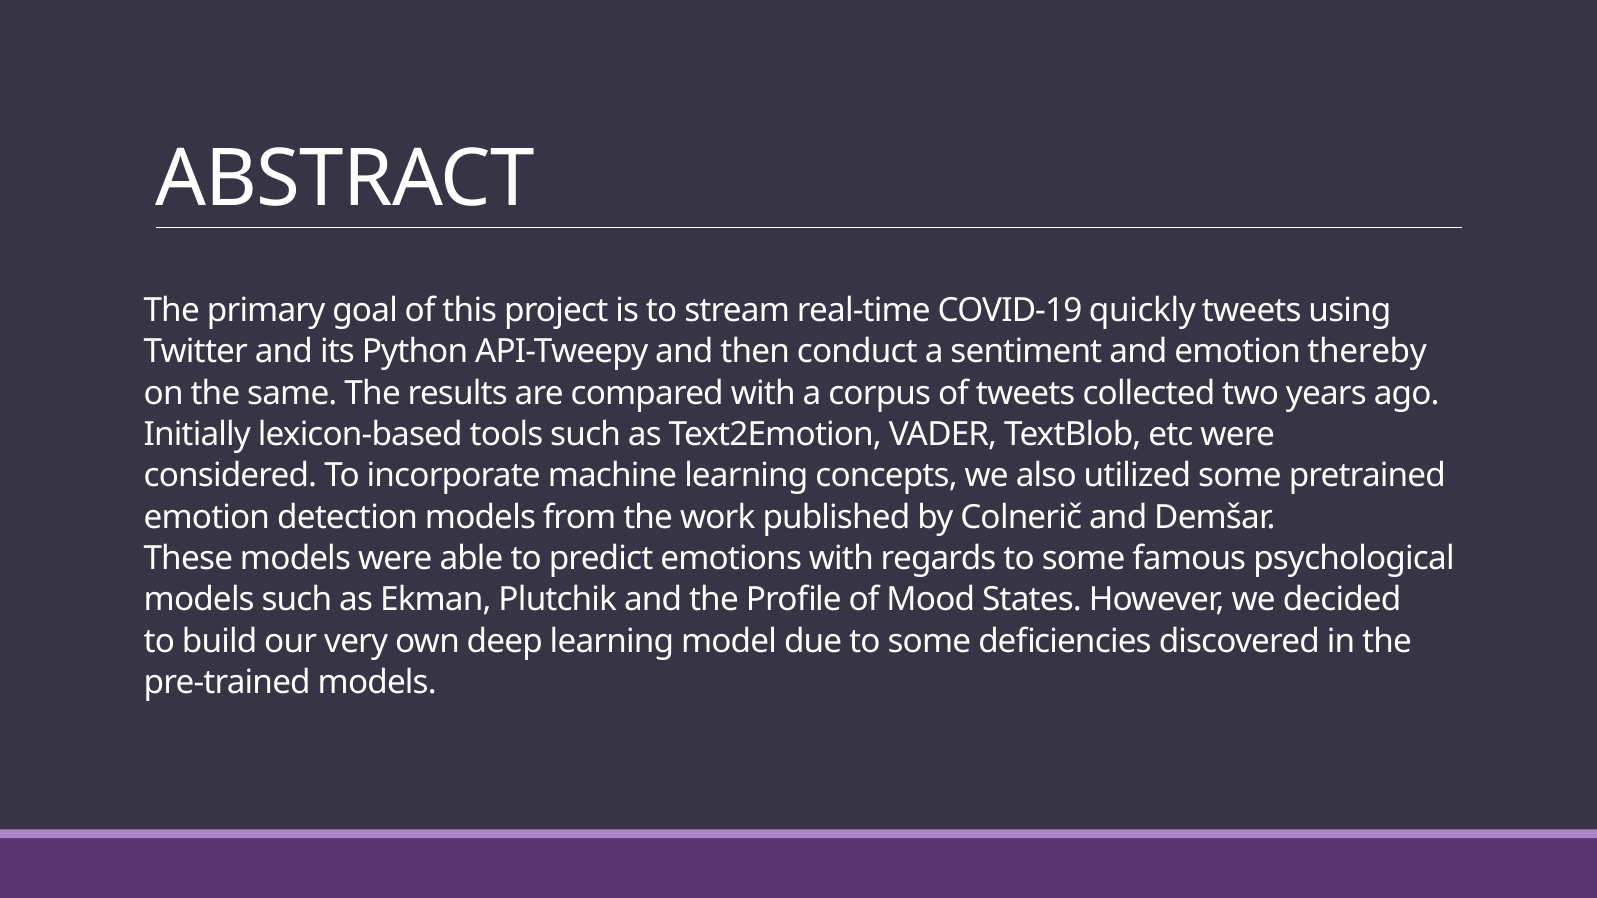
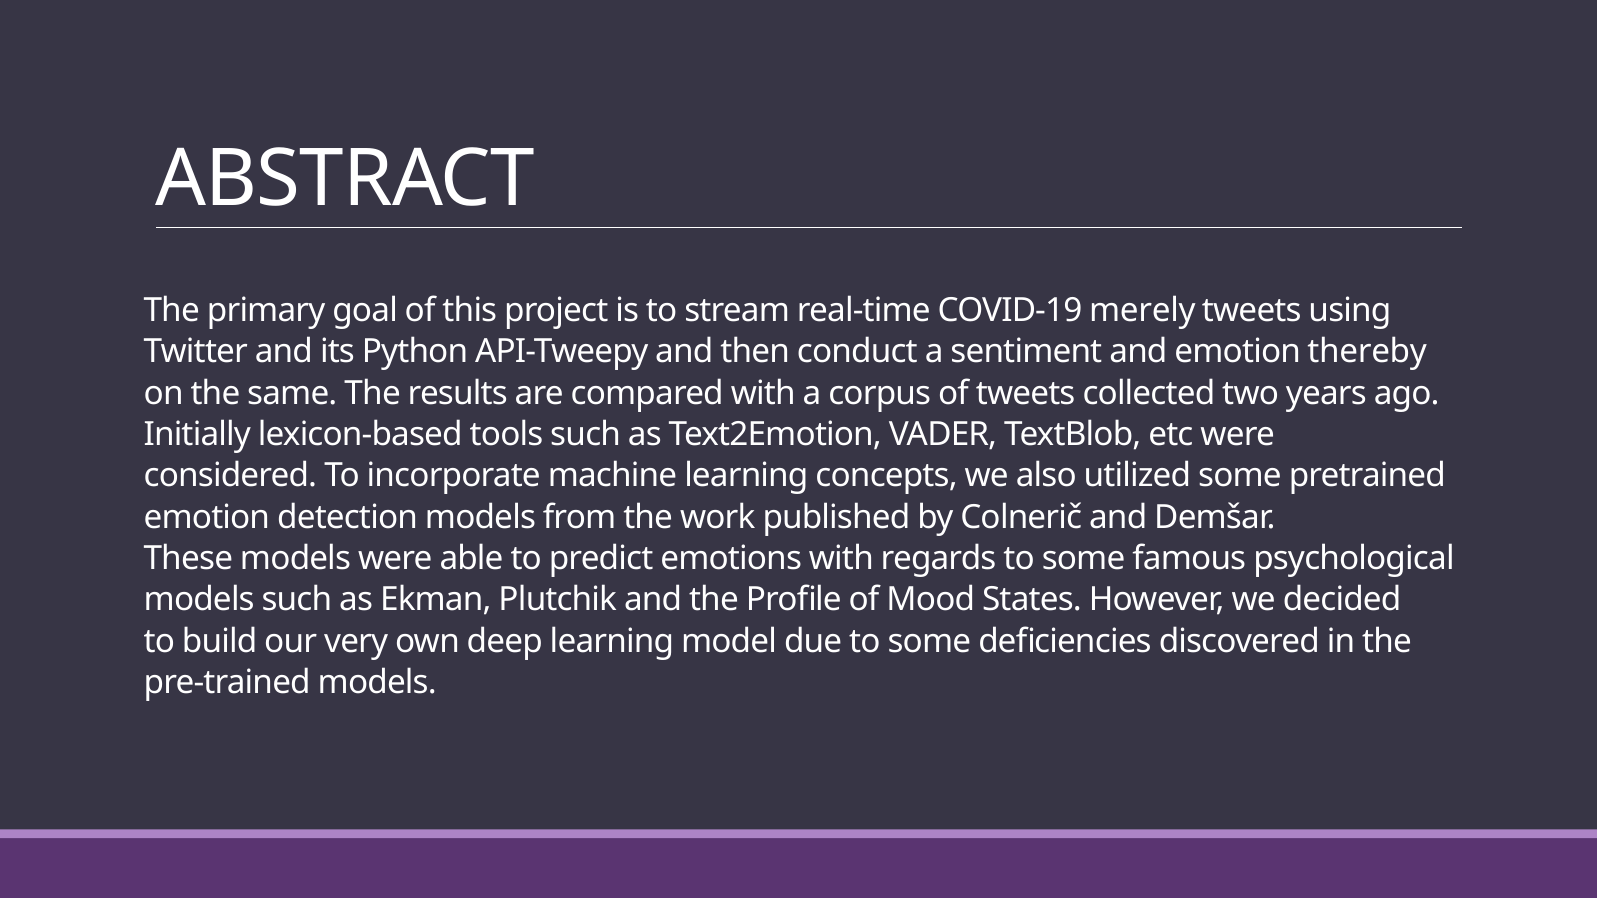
quickly: quickly -> merely (1142, 310)
